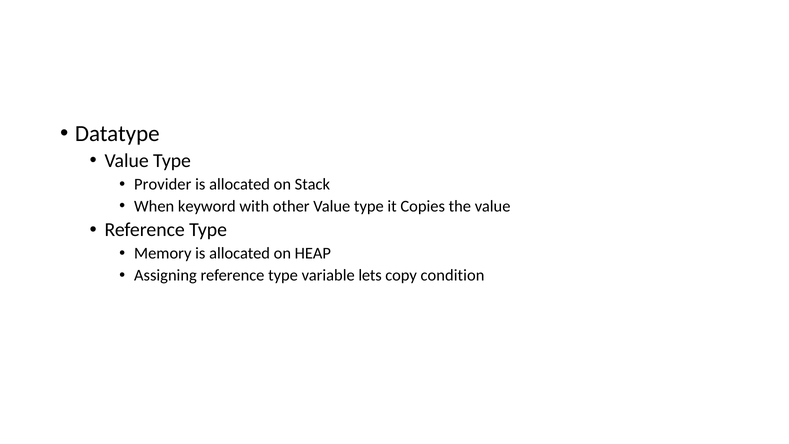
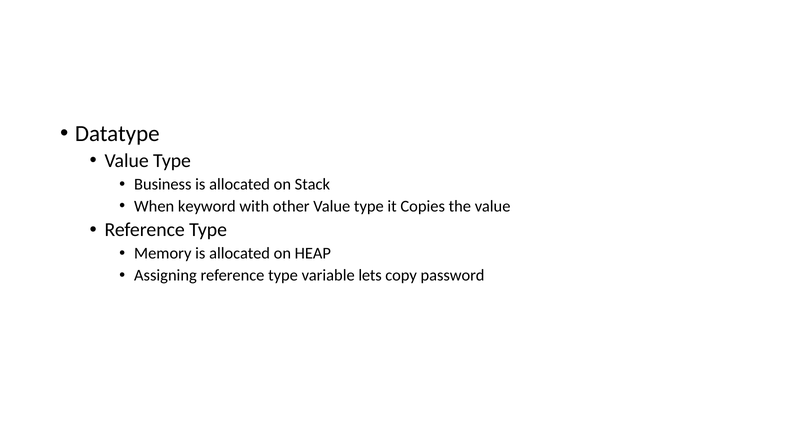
Provider: Provider -> Business (163, 184)
condition: condition -> password (453, 275)
